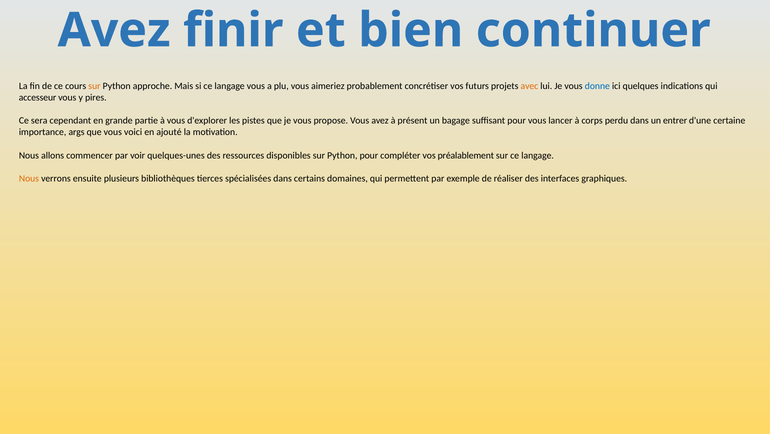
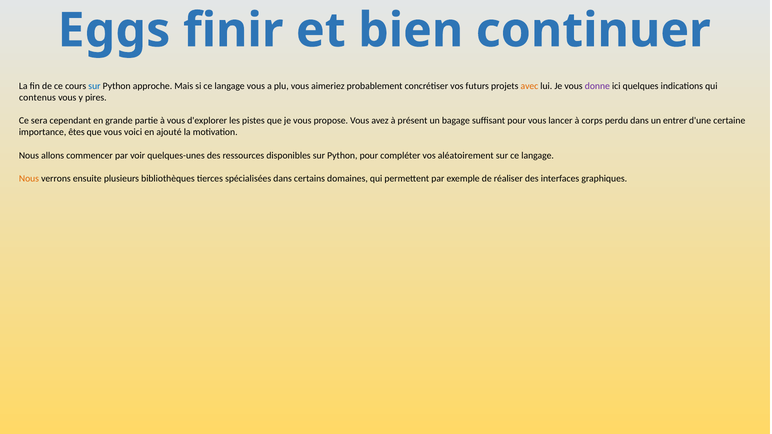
Avez: Avez -> Eggs (114, 30)
sur colour: orange -> blue (94, 86)
donne colour: blue -> purple (597, 86)
accesseur: accesseur -> contenus (37, 98)
args: args -> êtes (77, 132)
préalablement: préalablement -> aléatoirement (466, 156)
